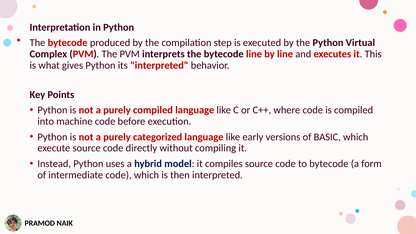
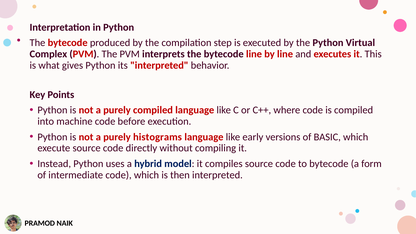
categorized: categorized -> histograms (158, 137)
